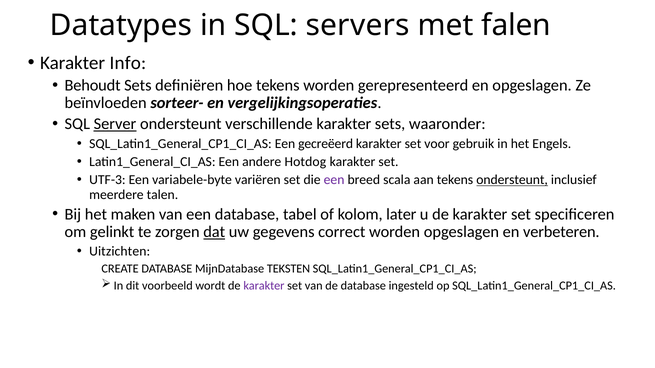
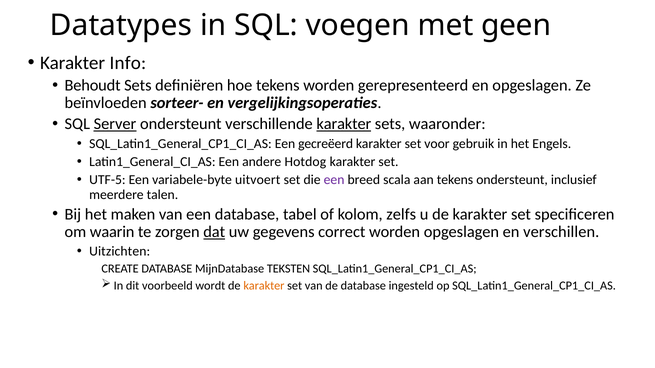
servers: servers -> voegen (358, 25)
falen: falen -> geen (516, 25)
karakter underline: none -> present (344, 124)
UTF-3: UTF-3 -> UTF-5 (107, 180)
variëren: variëren -> uitvoert (258, 180)
ondersteunt underline: present -> none (512, 180)
later: later -> zelfs (401, 214)
gelinkt: gelinkt -> waarin (112, 232)
verbeteren: verbeteren -> verschillen (561, 232)
karakter colour: purple -> orange (264, 286)
